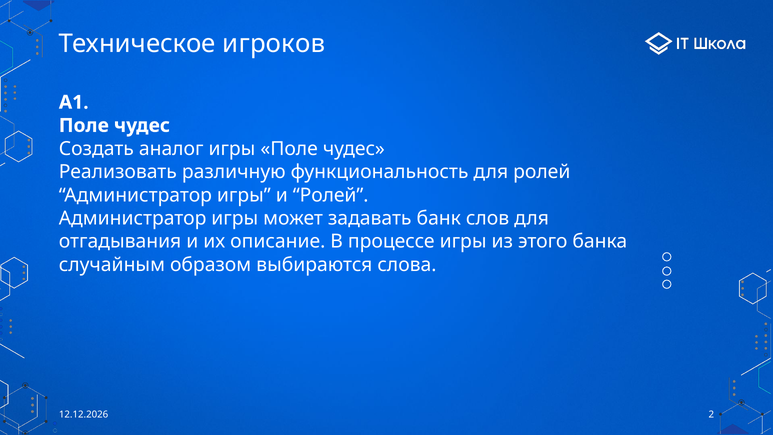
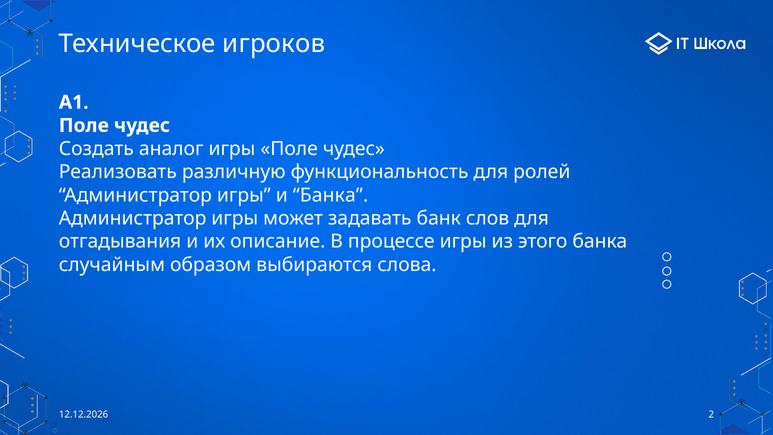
и Ролей: Ролей -> Банка (331, 195)
